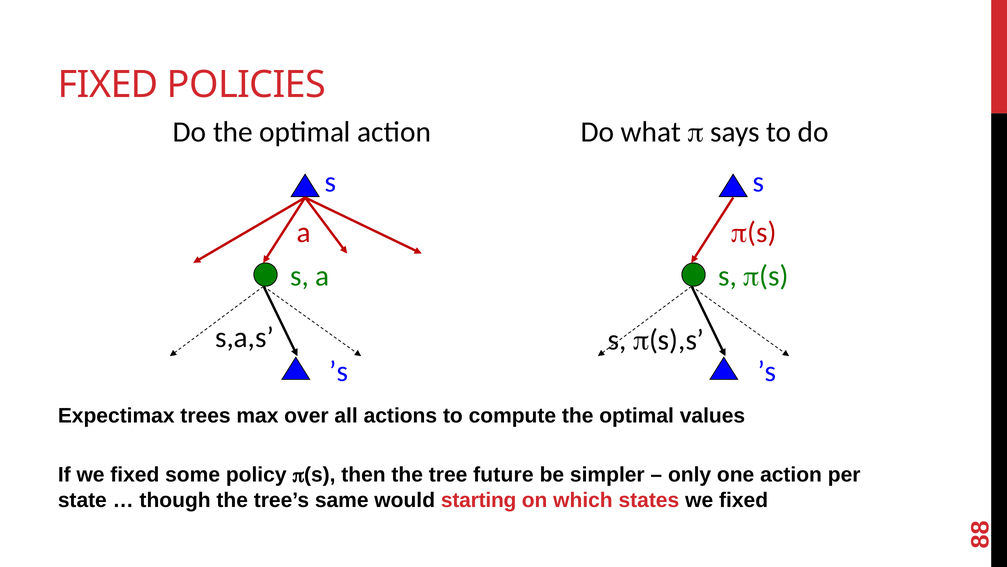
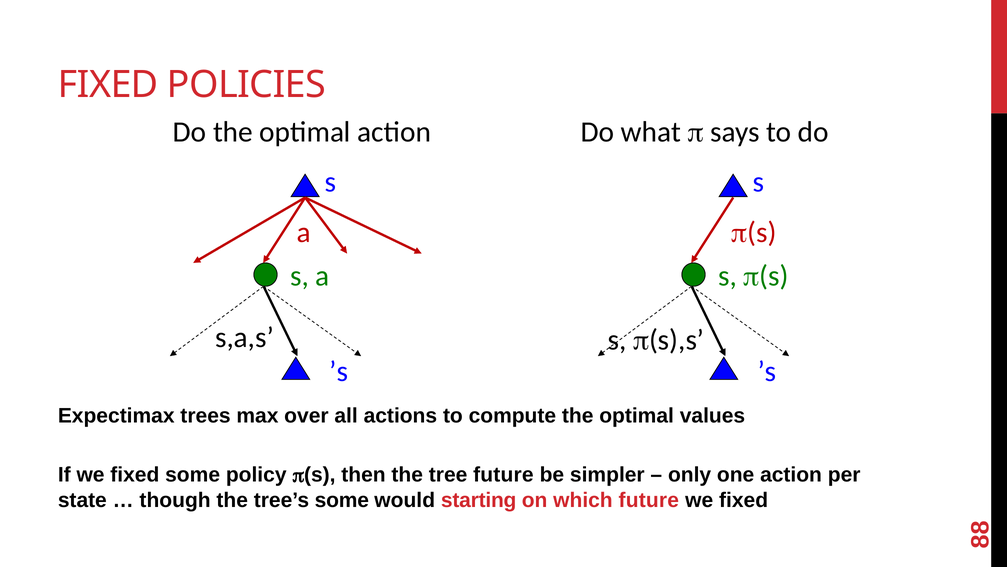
tree’s same: same -> some (342, 500)
which states: states -> future (649, 500)
